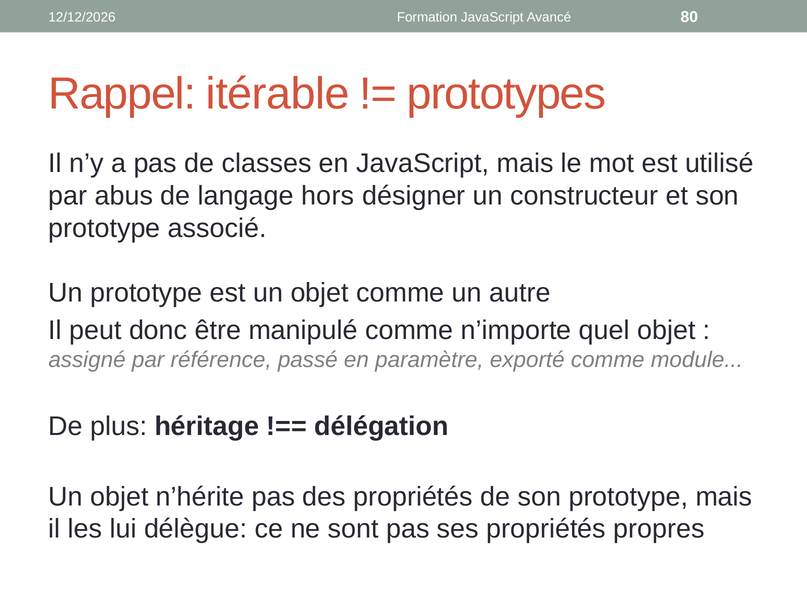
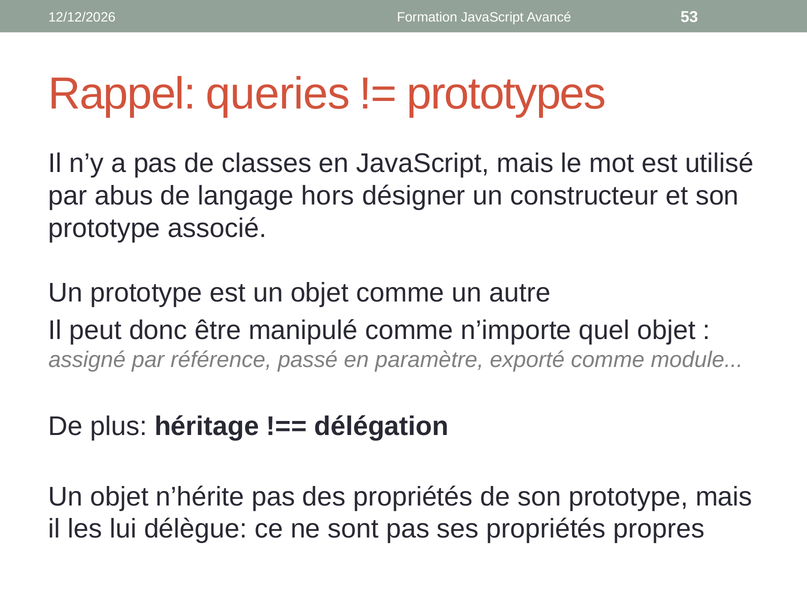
80: 80 -> 53 (689, 17)
itérable: itérable -> queries (278, 94)
